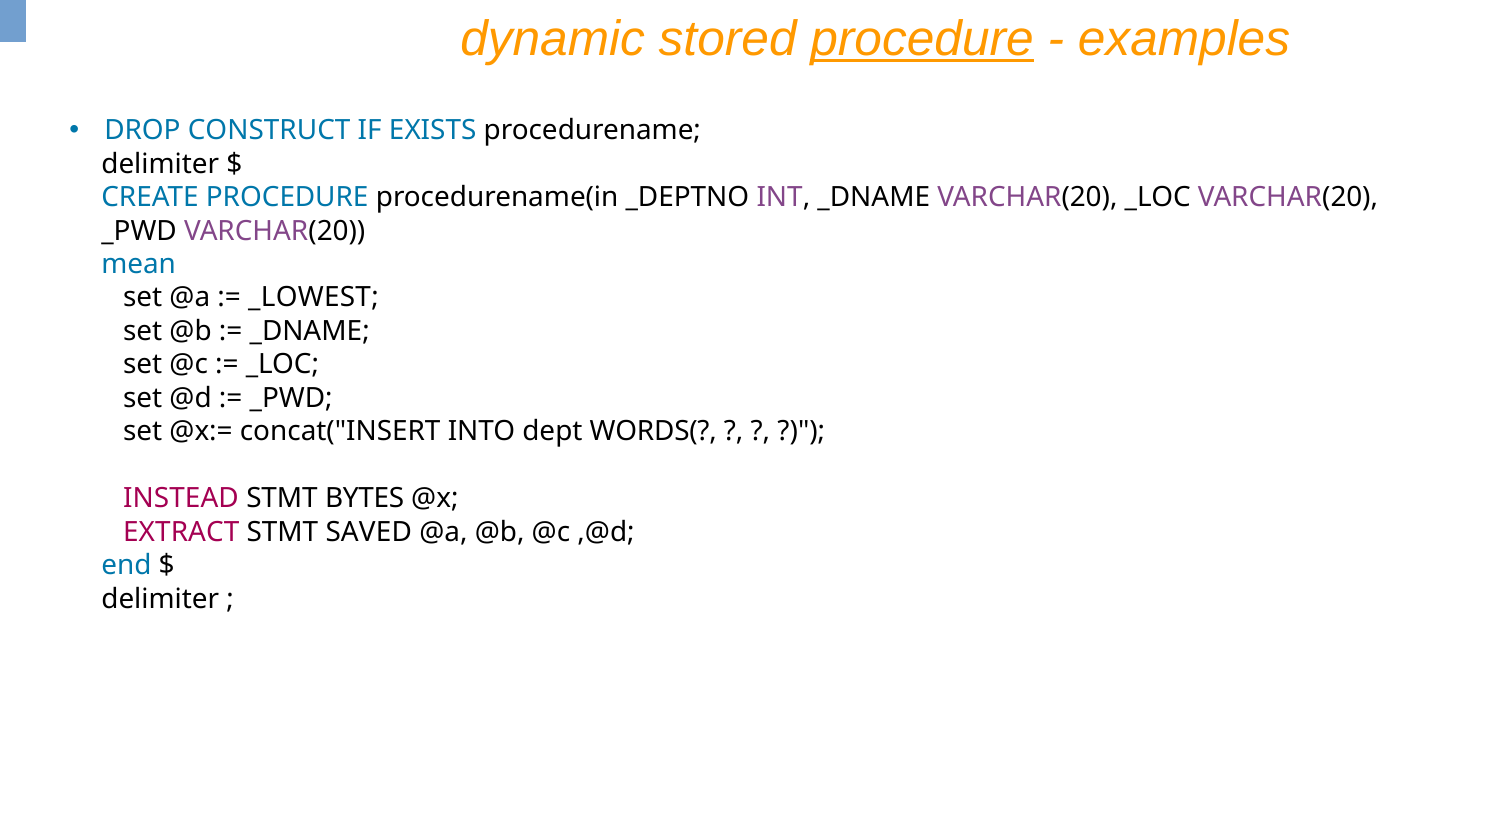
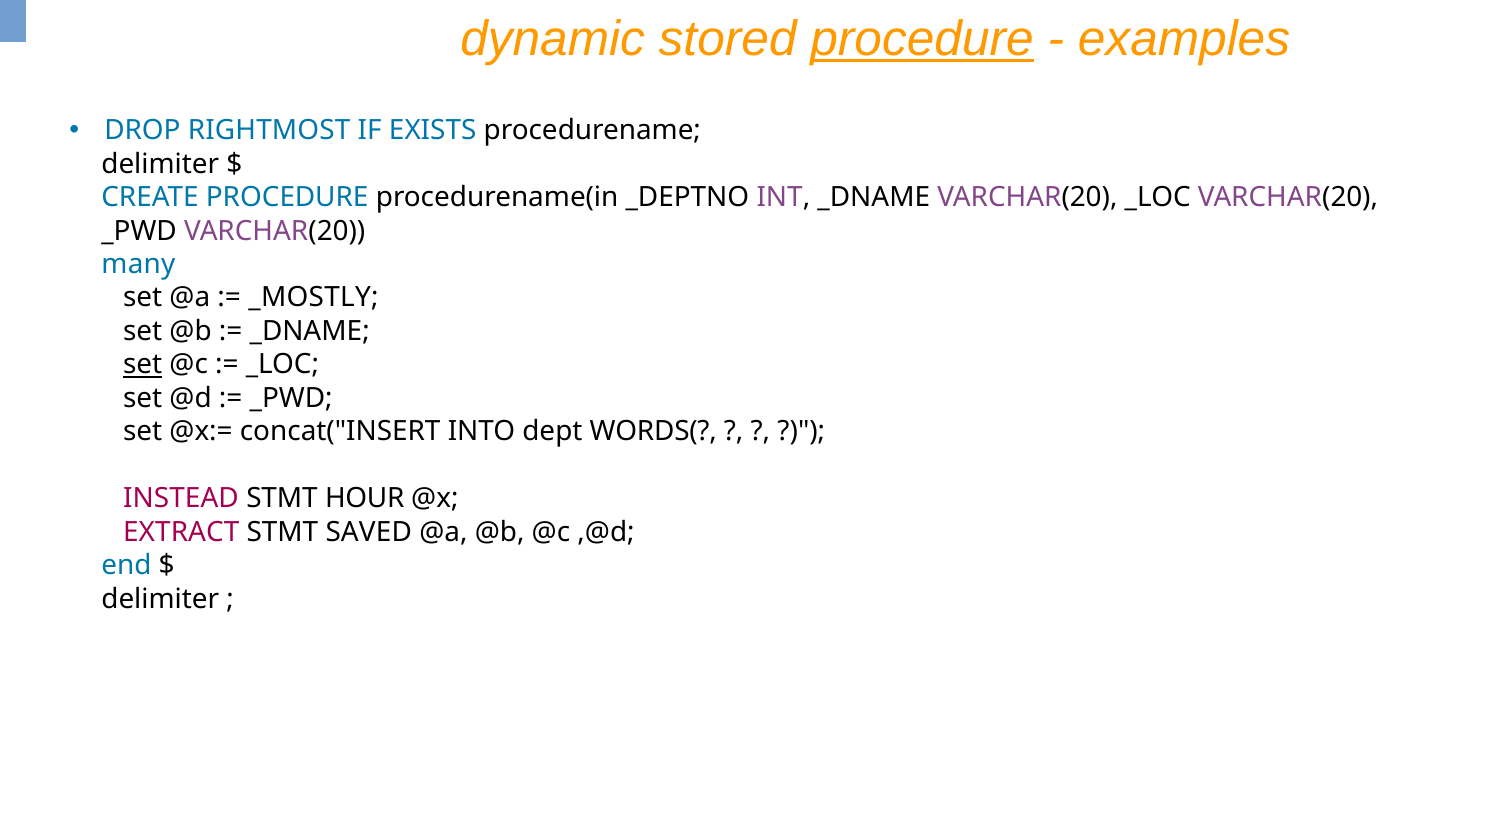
CONSTRUCT: CONSTRUCT -> RIGHTMOST (269, 130)
mean: mean -> many (138, 264)
_LOWEST: _LOWEST -> _MOSTLY (313, 298)
set underline: none -> present (143, 365)
BYTES: BYTES -> HOUR (365, 499)
